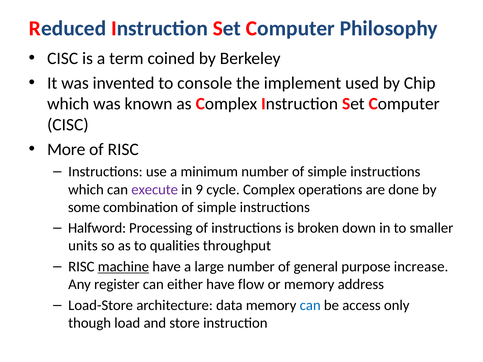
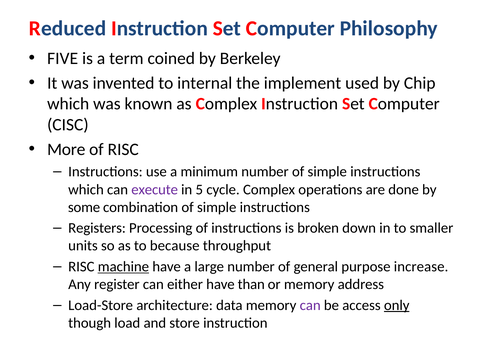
CISC: CISC -> FIVE (63, 58)
console: console -> internal (205, 83)
9: 9 -> 5 (199, 190)
Halfword: Halfword -> Registers (97, 228)
qualities: qualities -> because (175, 246)
flow: flow -> than (251, 285)
can colour: blue -> purple (310, 305)
only underline: none -> present (397, 305)
